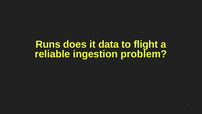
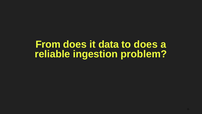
Runs: Runs -> From (48, 44)
to flight: flight -> does (146, 44)
